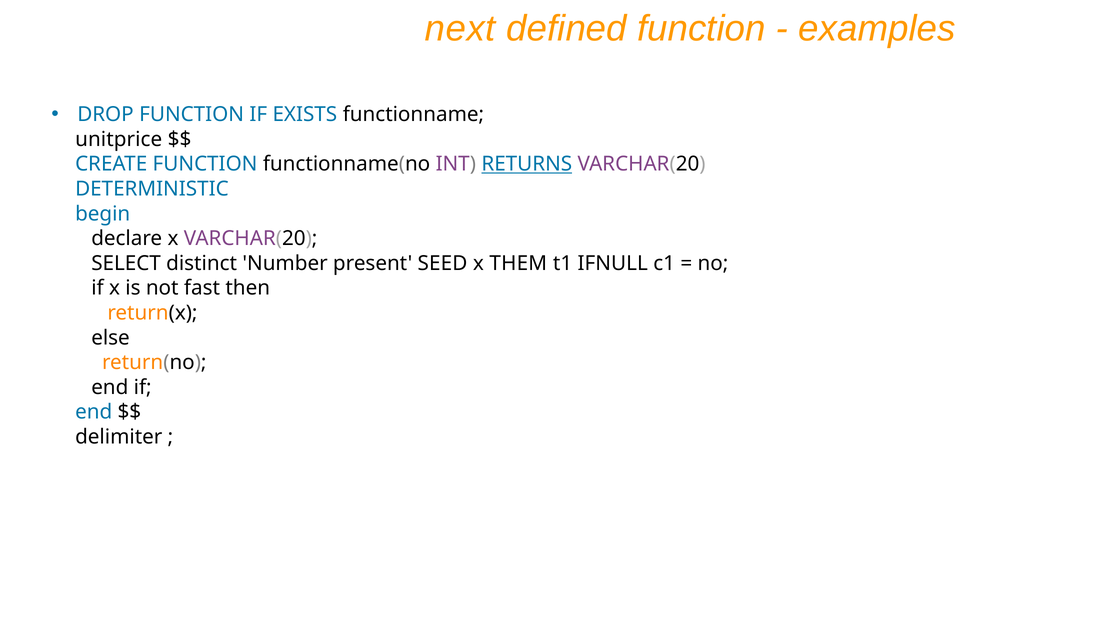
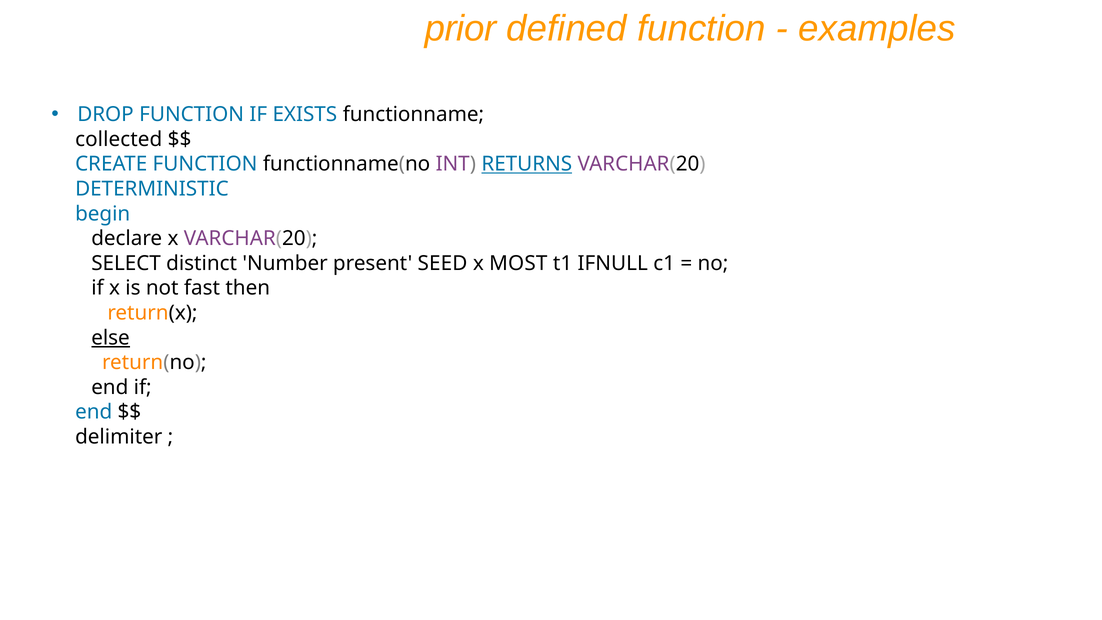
next: next -> prior (461, 29)
unitprice: unitprice -> collected (119, 139)
THEM: THEM -> MOST (518, 263)
else underline: none -> present (111, 338)
